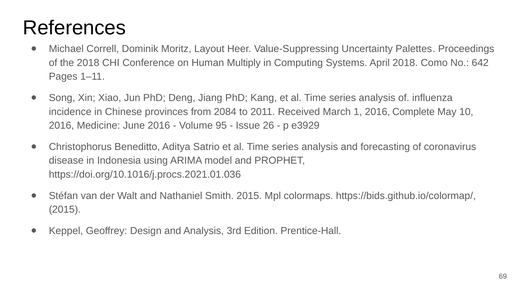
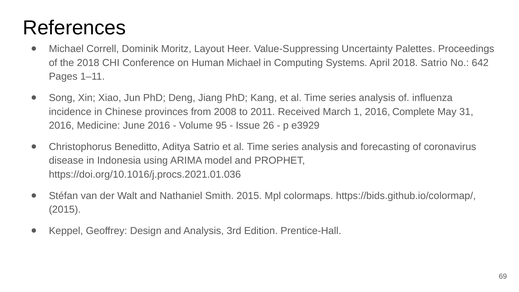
Human Multiply: Multiply -> Michael (244, 63)
2018 Como: Como -> Satrio (434, 63)
2084: 2084 -> 2008 (225, 112)
10: 10 -> 31 (466, 112)
